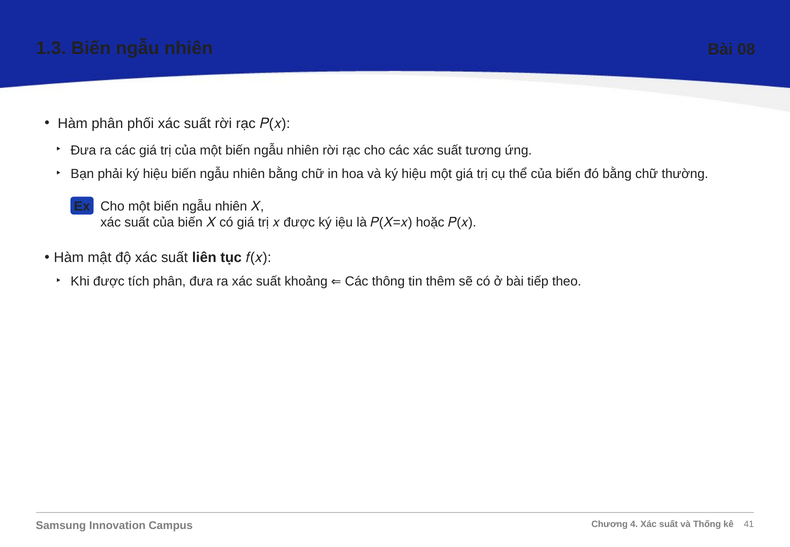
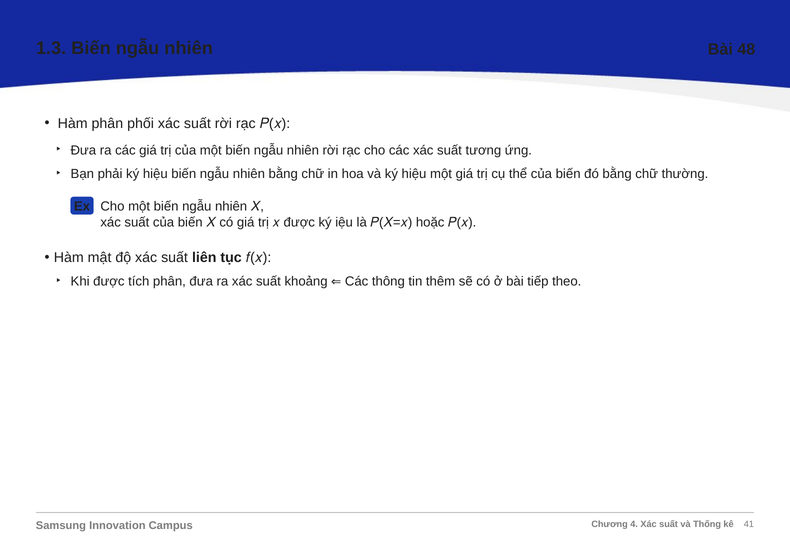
08: 08 -> 48 (746, 49)
